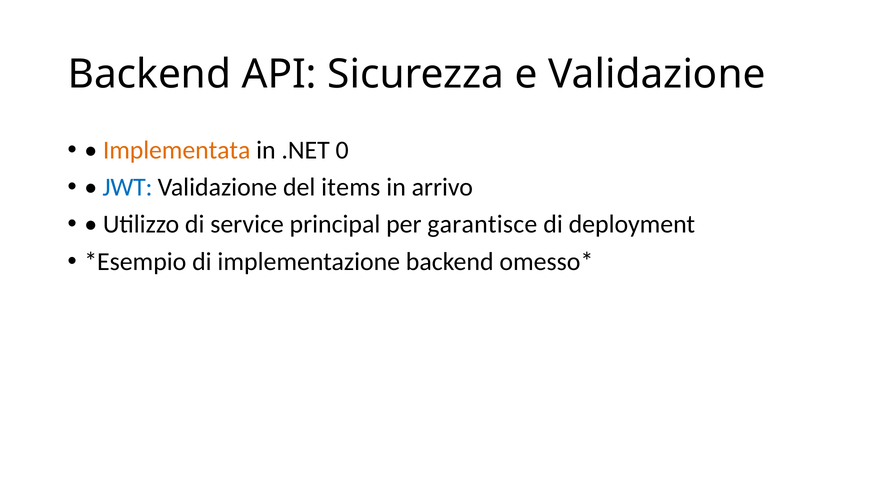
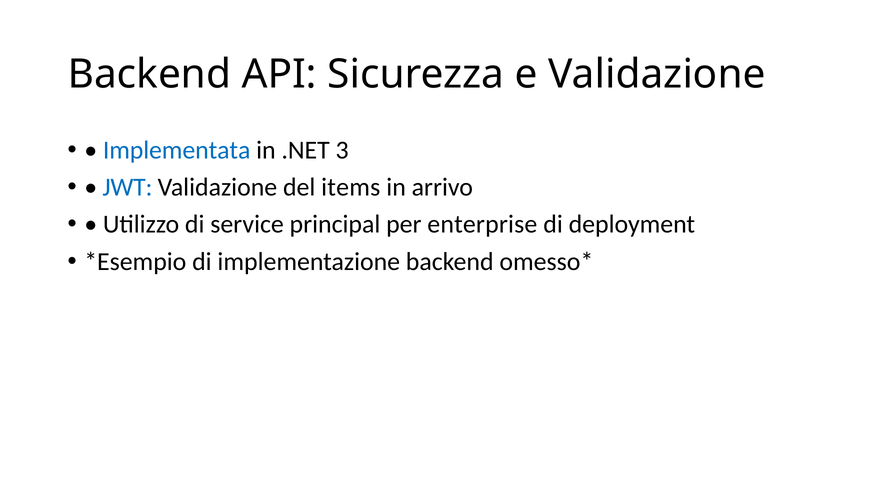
Implementata colour: orange -> blue (177, 150)
0: 0 -> 3 (342, 150)
garantisce: garantisce -> enterprise (482, 224)
